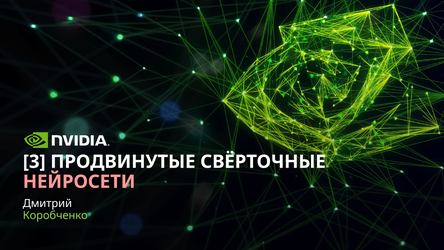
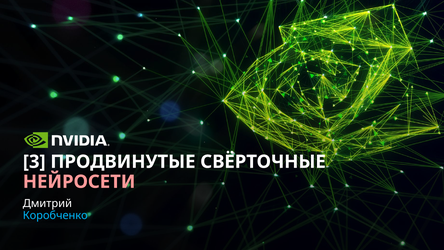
Коробченко colour: light green -> light blue (55, 215)
